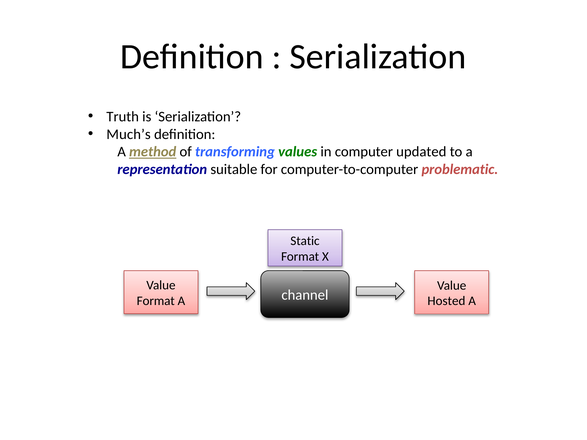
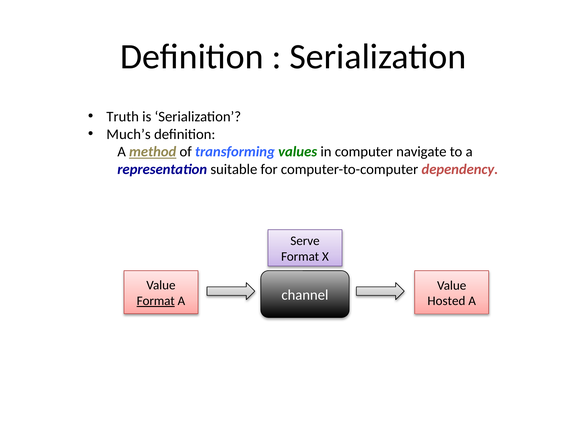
updated: updated -> navigate (421, 152)
problematic: problematic -> dependency (460, 170)
Static: Static -> Serve (305, 241)
Format underline: none -> present (156, 301)
